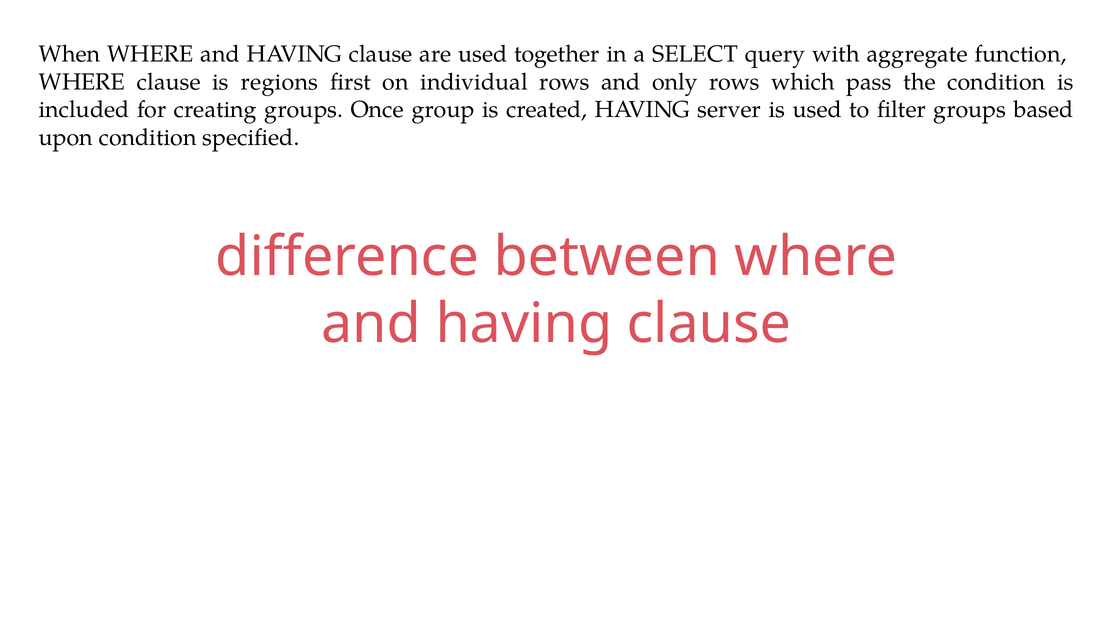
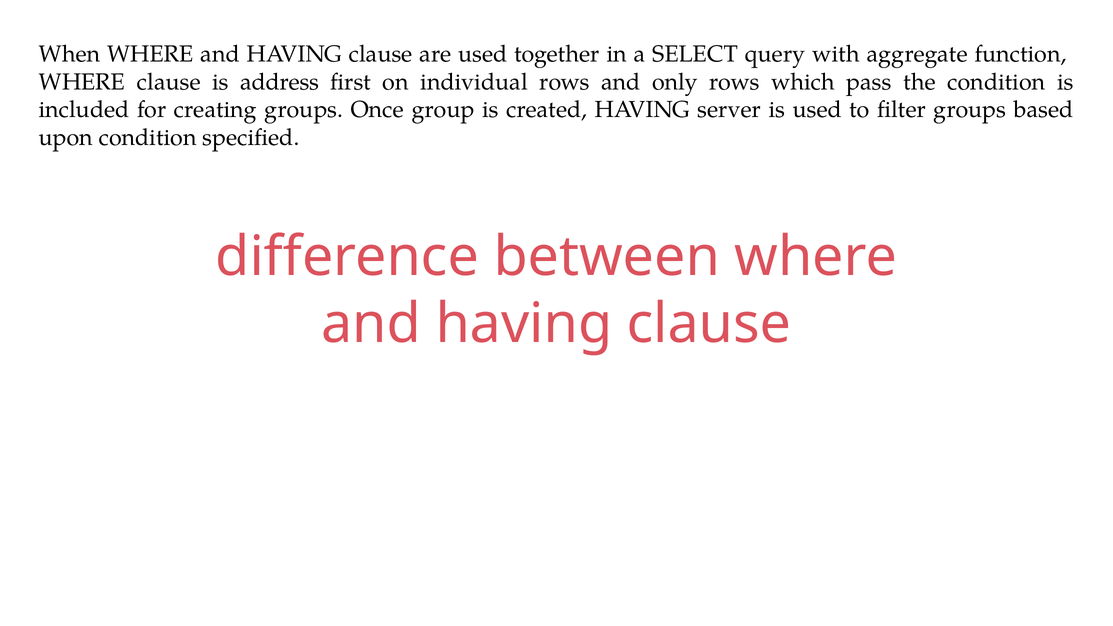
regions: regions -> address (280, 82)
